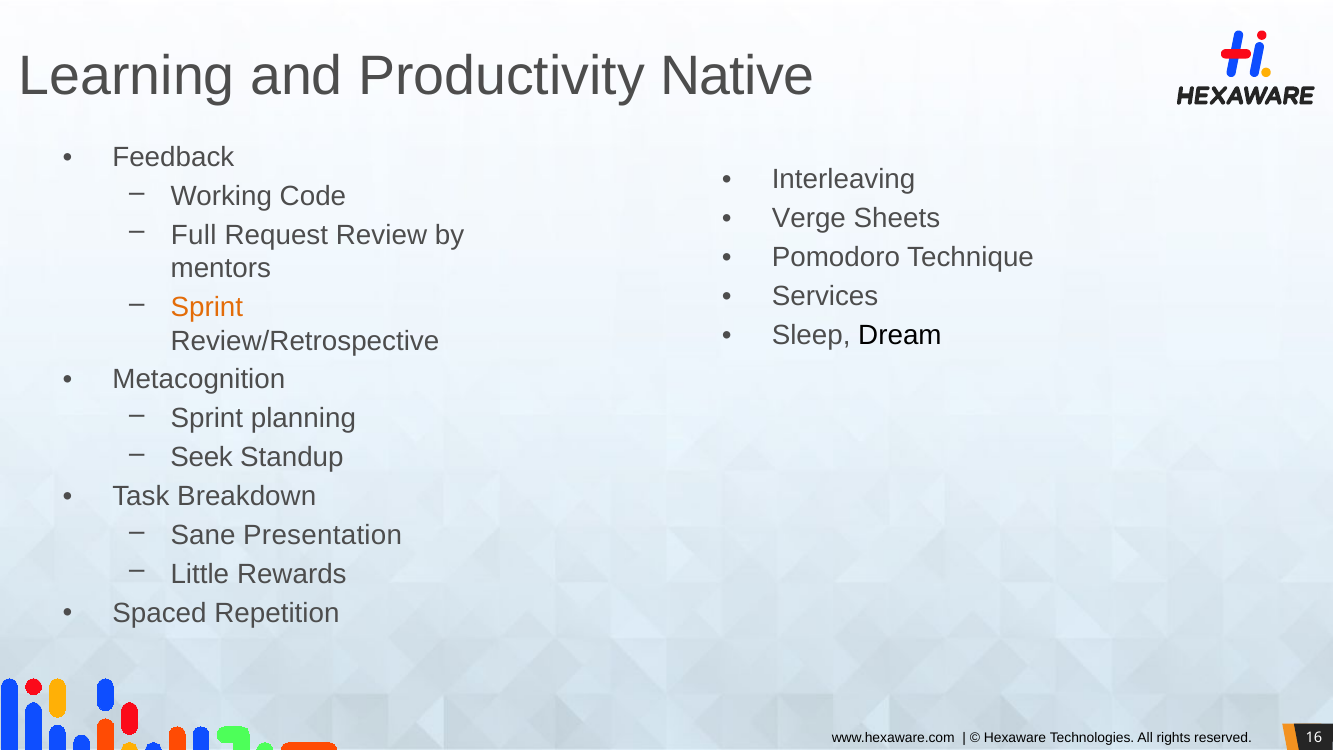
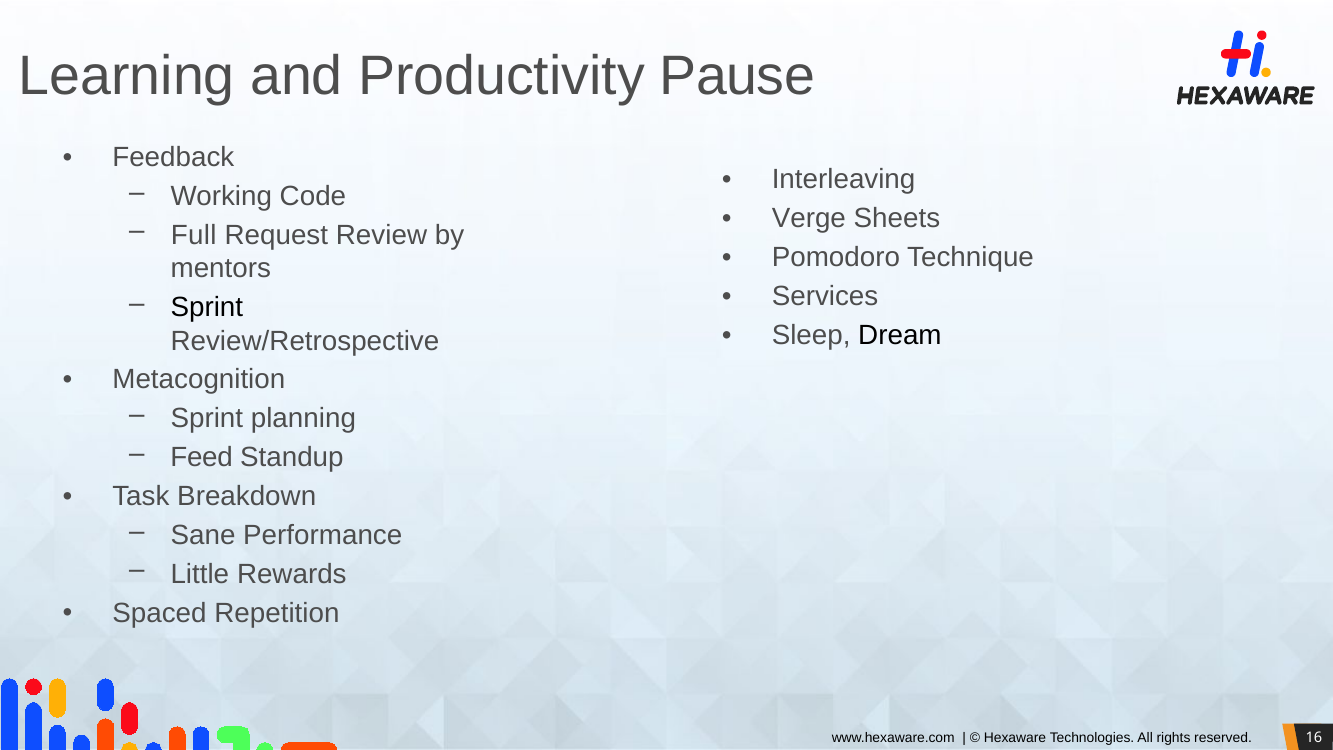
Native: Native -> Pause (737, 76)
Sprint colour: orange -> black (207, 307)
Seek: Seek -> Feed (202, 457)
Presentation: Presentation -> Performance (323, 535)
